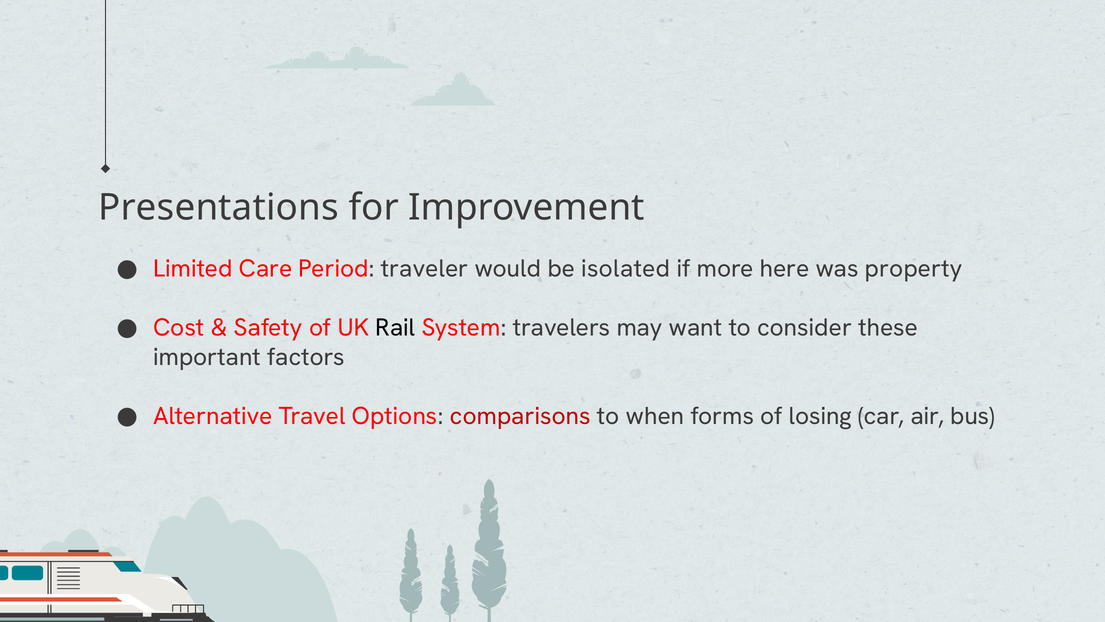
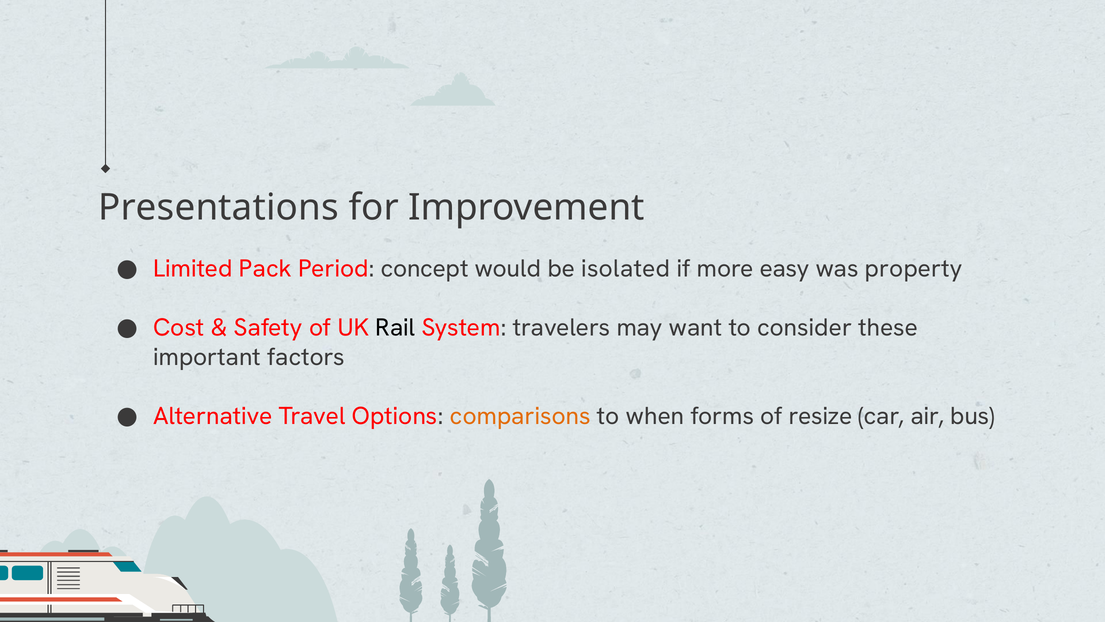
Care: Care -> Pack (265, 269)
traveler: traveler -> concept (425, 269)
here: here -> easy (785, 269)
comparisons colour: red -> orange (520, 416)
losing: losing -> resize (821, 416)
